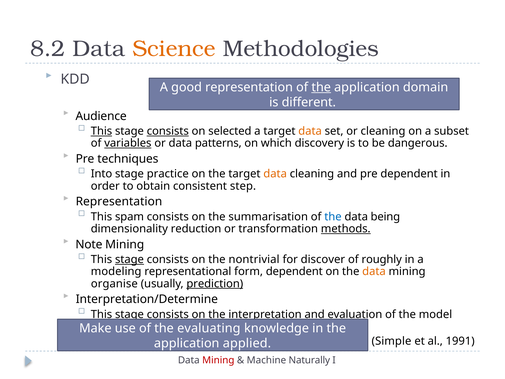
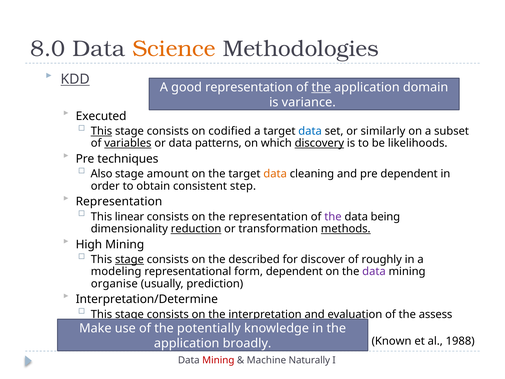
8.2: 8.2 -> 8.0 (48, 49)
KDD underline: none -> present (75, 79)
different: different -> variance (309, 102)
Audience: Audience -> Executed (101, 116)
consists underline: present -> none (168, 131)
selected: selected -> codified (230, 131)
data colour: orange -> blue (310, 131)
or cleaning: cleaning -> similarly (383, 131)
discovery underline: none -> present (319, 143)
dangerous: dangerous -> likelihoods (418, 143)
Into: Into -> Also (102, 174)
practice: practice -> amount (168, 174)
spam: spam -> linear (129, 216)
the summarisation: summarisation -> representation (268, 216)
the colour: blue -> purple (333, 216)
reduction underline: none -> present (196, 229)
Note: Note -> High (89, 244)
nontrivial: nontrivial -> described (254, 259)
data colour: orange -> purple (374, 271)
prediction underline: present -> none (215, 283)
model: model -> assess (436, 314)
evaluating: evaluating -> potentially (209, 328)
Simple: Simple -> Known (392, 341)
1991: 1991 -> 1988 (460, 341)
applied: applied -> broadly (247, 343)
